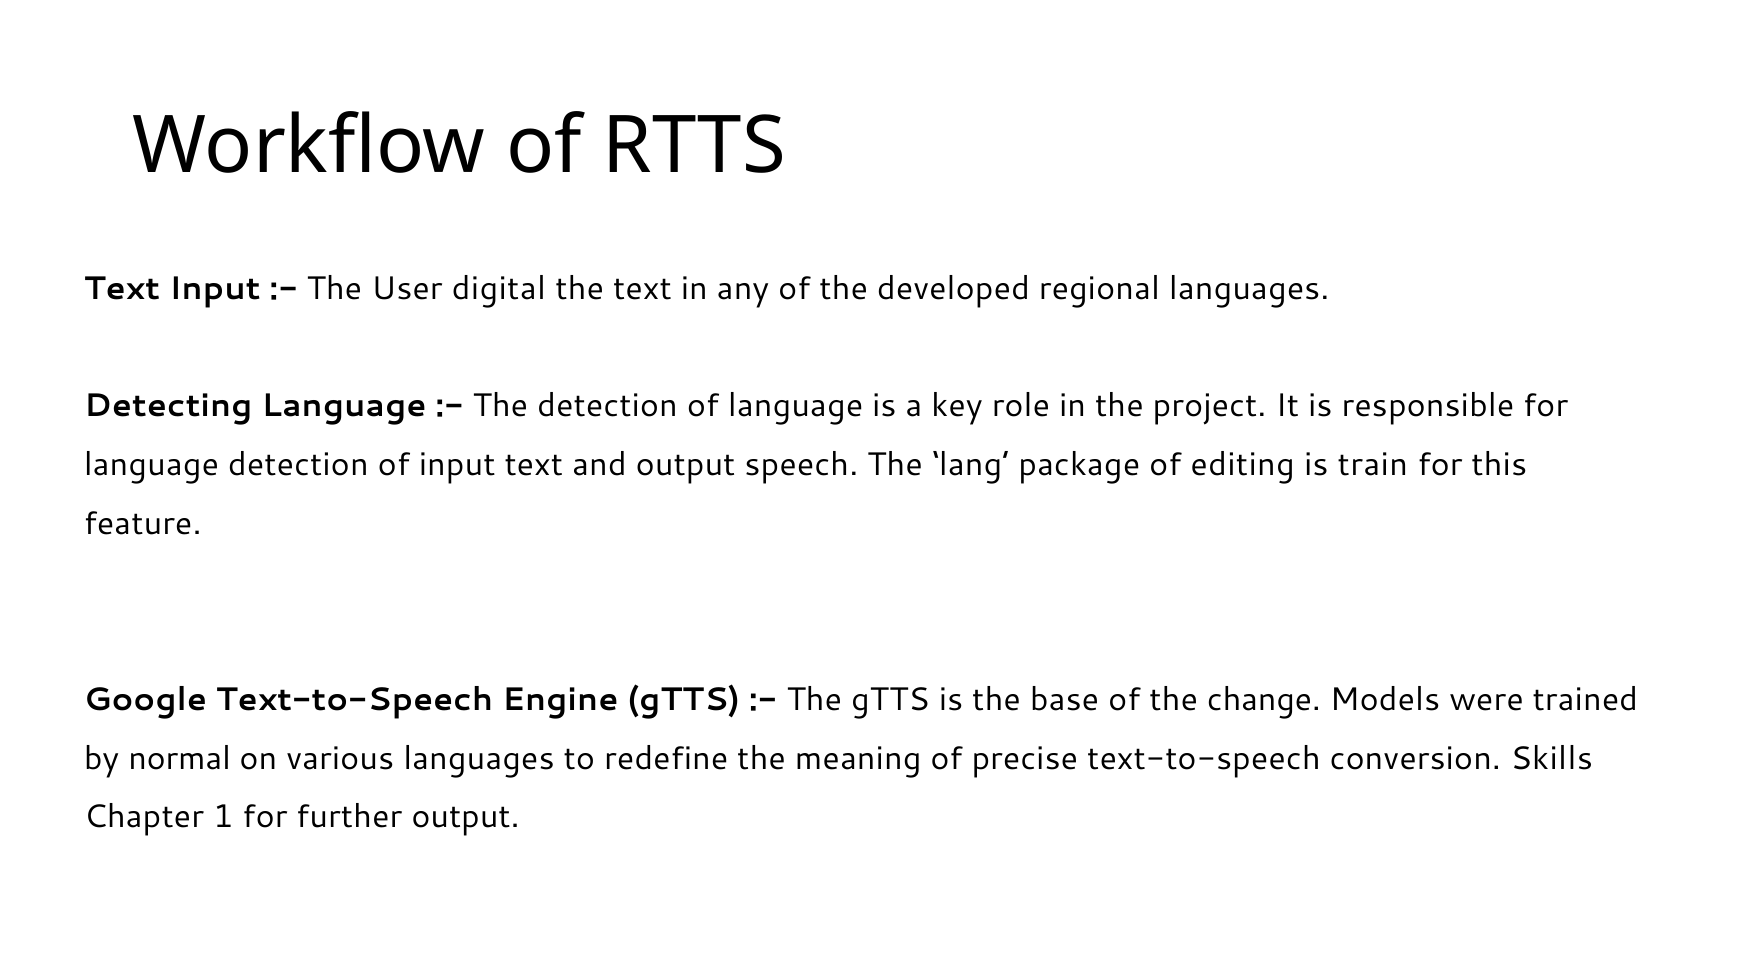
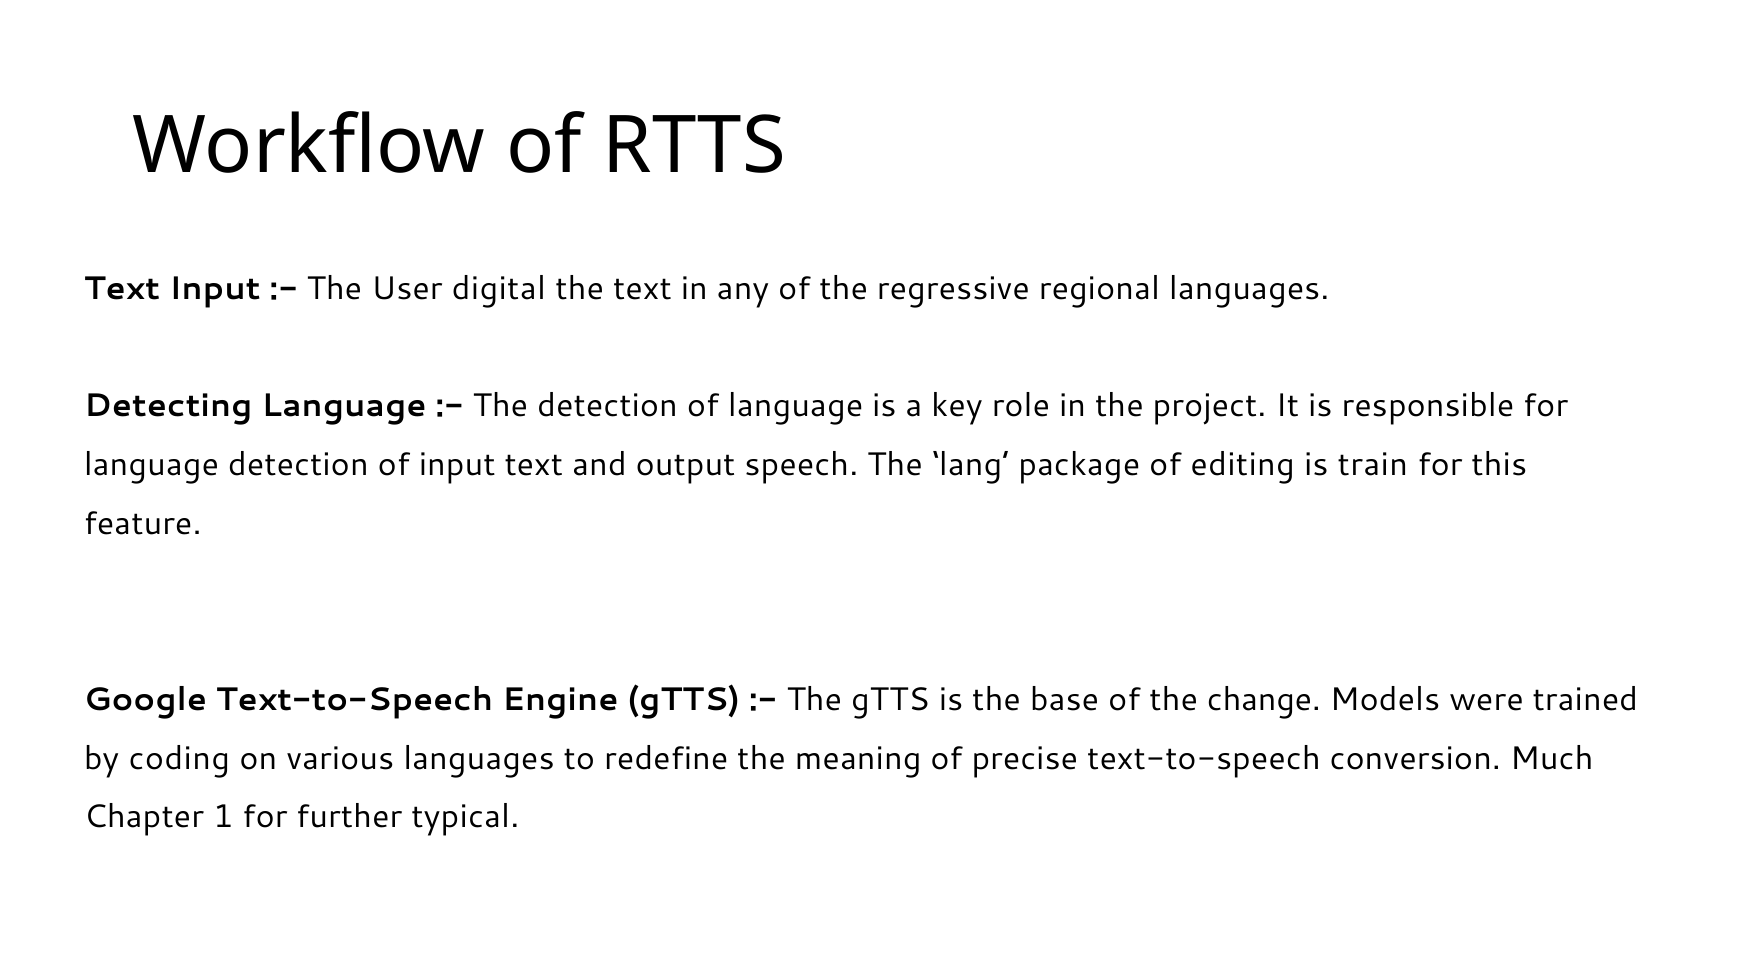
developed: developed -> regressive (953, 289)
normal: normal -> coding (179, 758)
Skills: Skills -> Much (1552, 758)
further output: output -> typical (465, 817)
